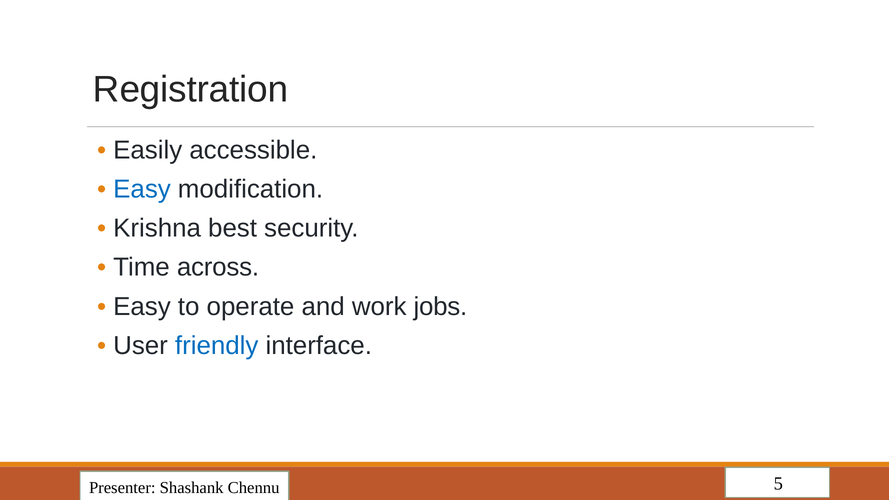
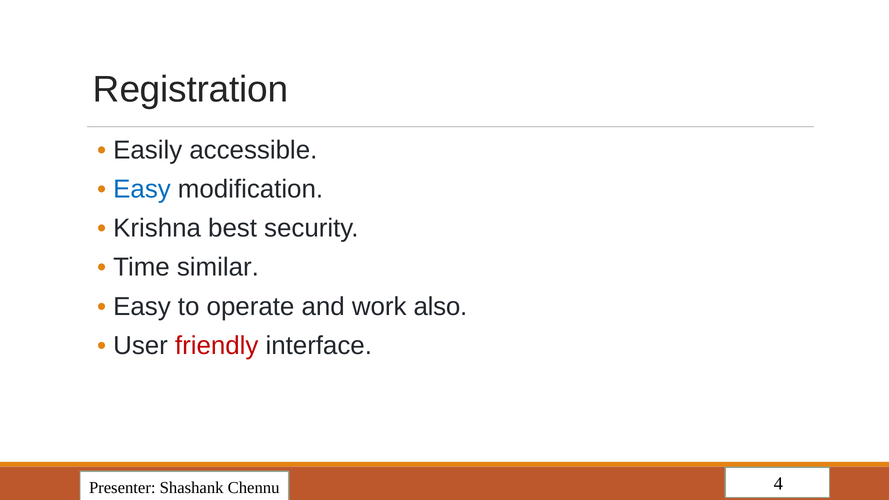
across: across -> similar (218, 267)
jobs: jobs -> also (440, 306)
friendly colour: blue -> red (217, 346)
5: 5 -> 4 (778, 484)
